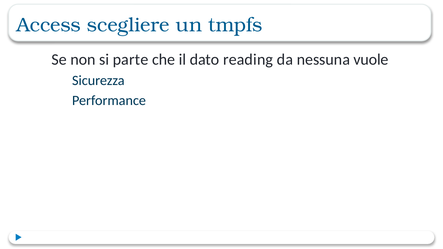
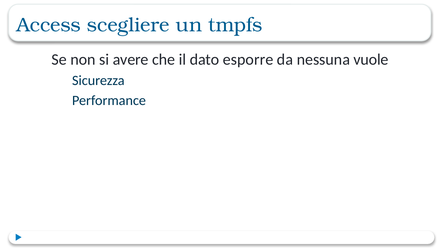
parte: parte -> avere (131, 59)
reading: reading -> esporre (248, 59)
